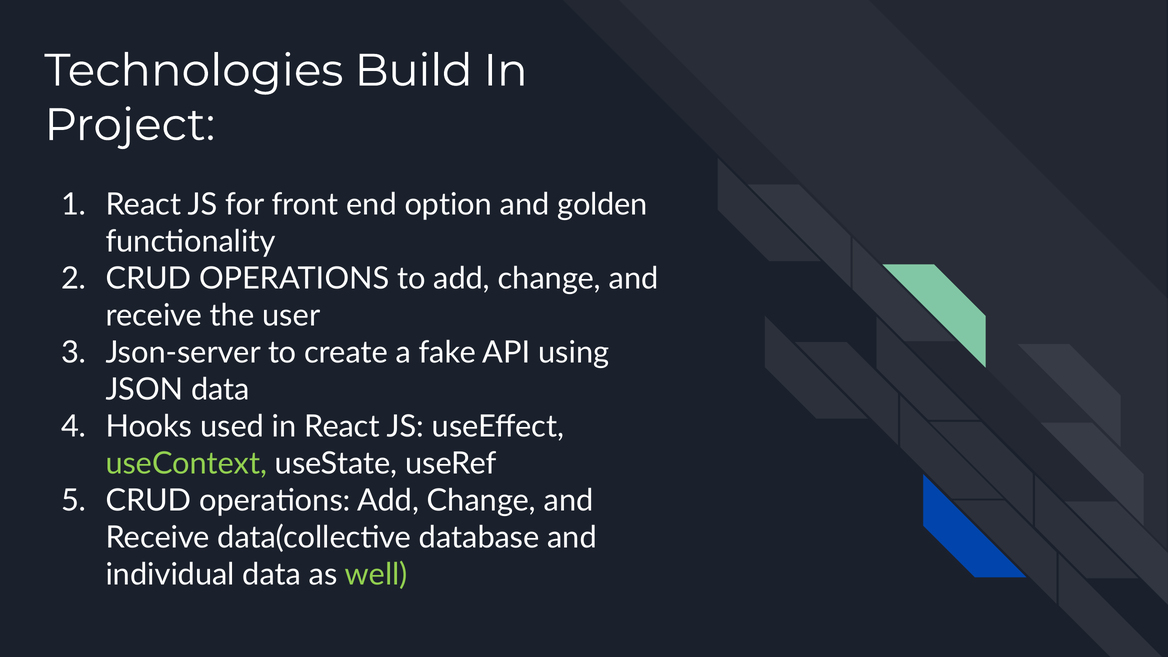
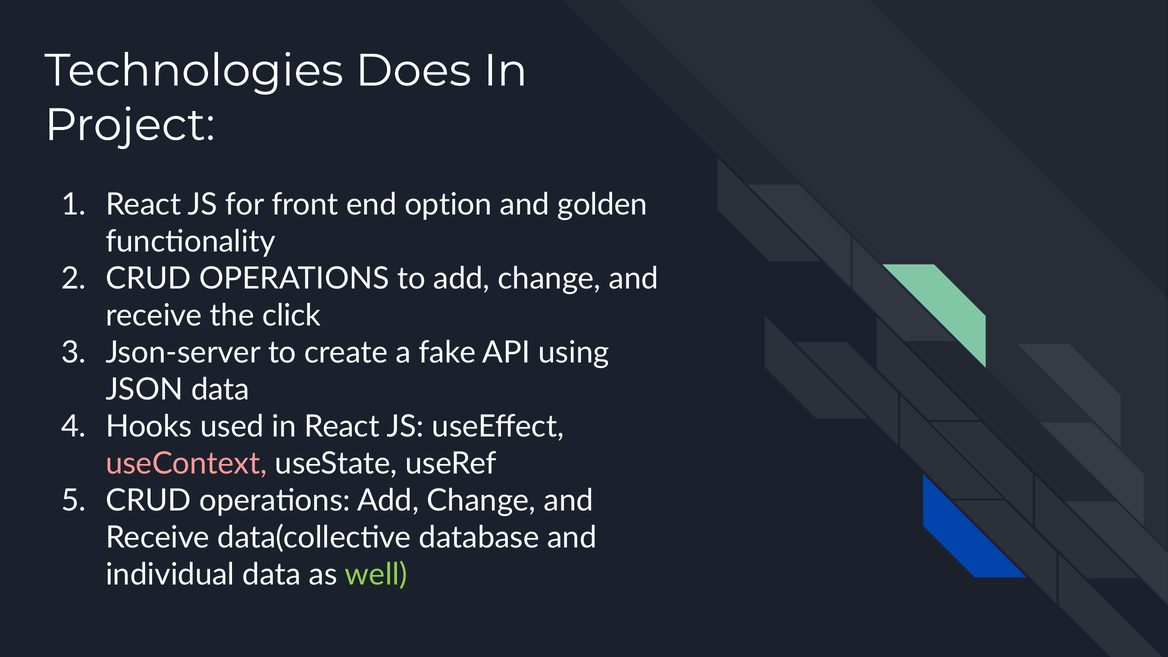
Build: Build -> Does (413, 71)
user: user -> click (291, 316)
useContext colour: light green -> pink (186, 464)
